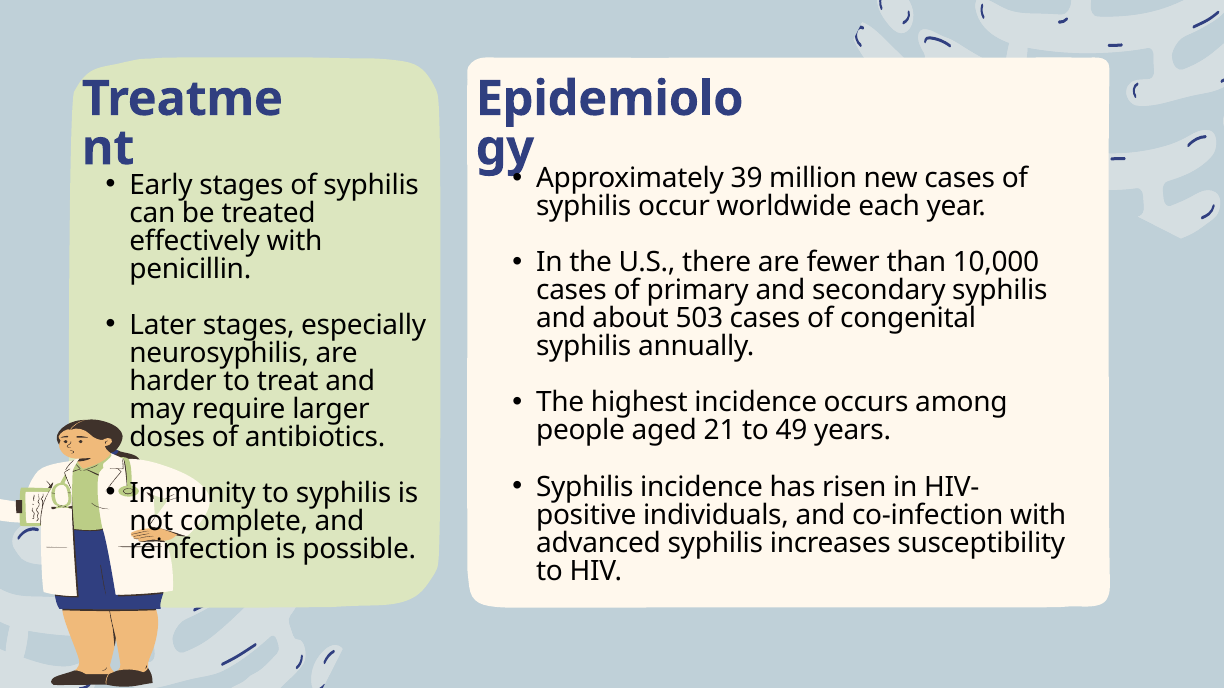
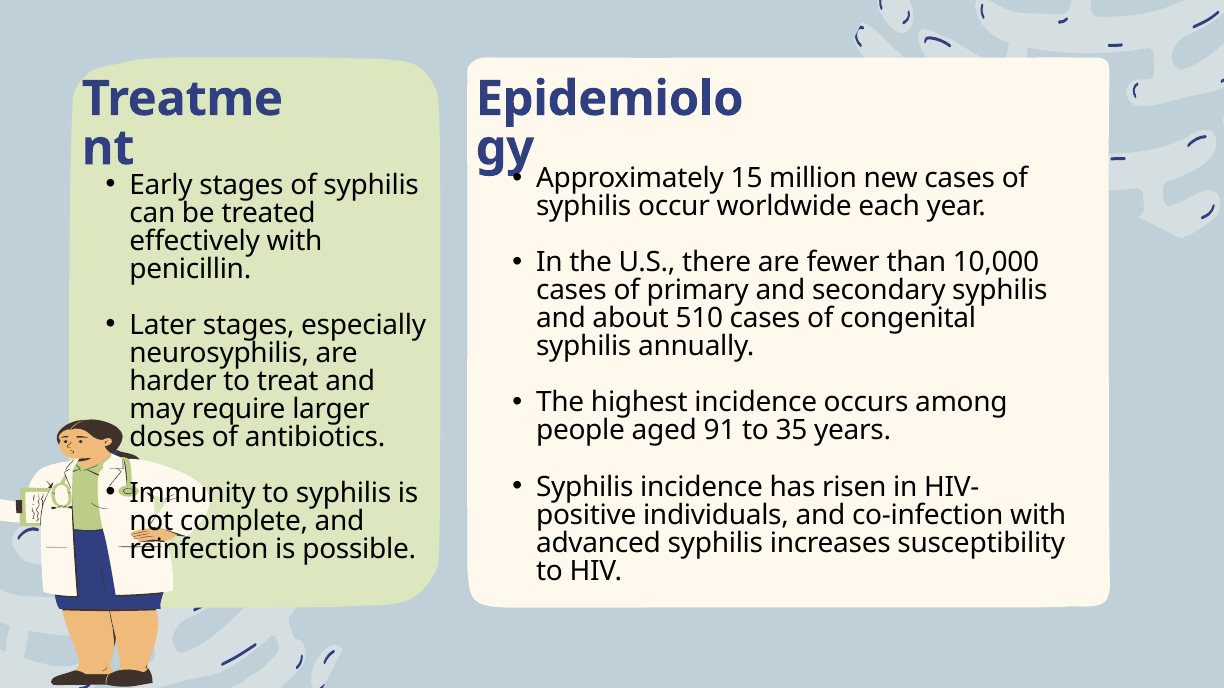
39: 39 -> 15 (747, 179)
503: 503 -> 510 (699, 319)
21: 21 -> 91 (720, 431)
49: 49 -> 35 (792, 431)
